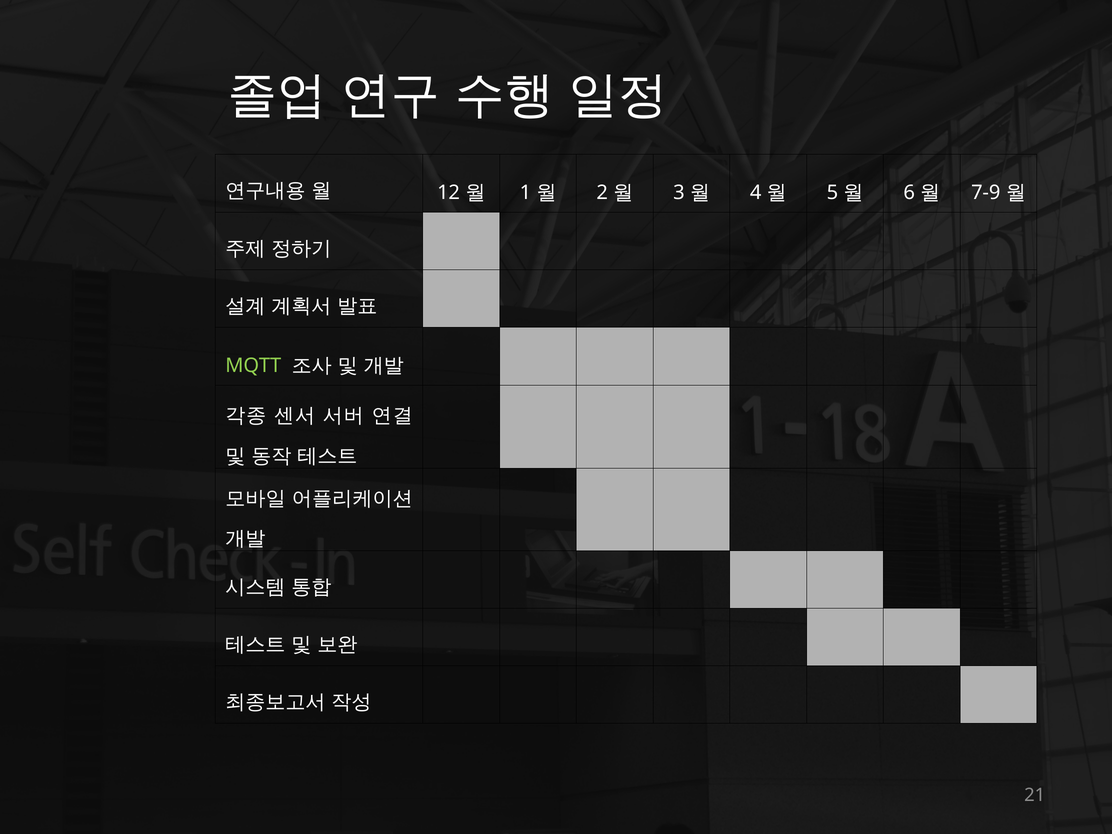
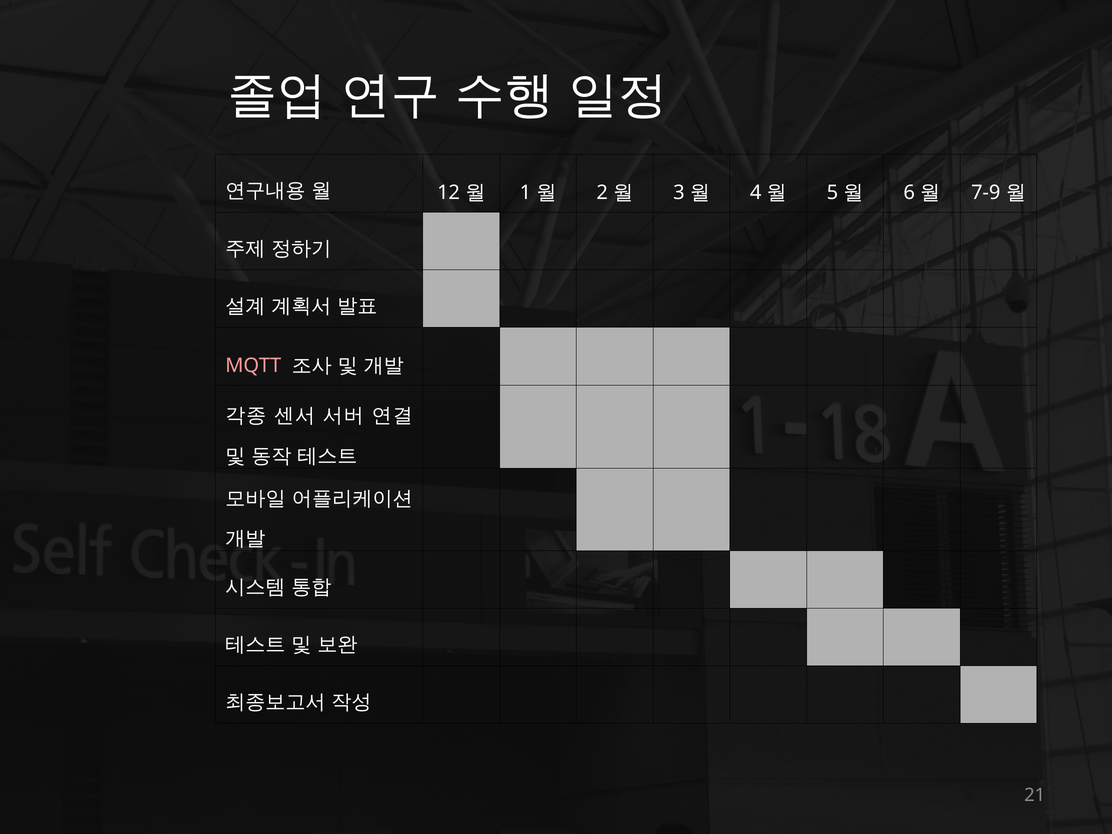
MQTT colour: light green -> pink (253, 365)
